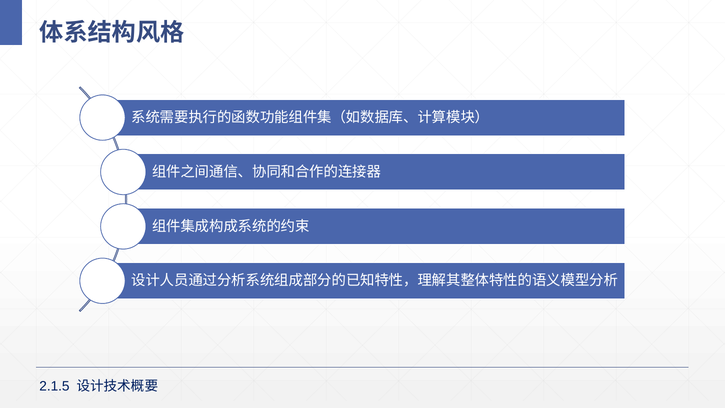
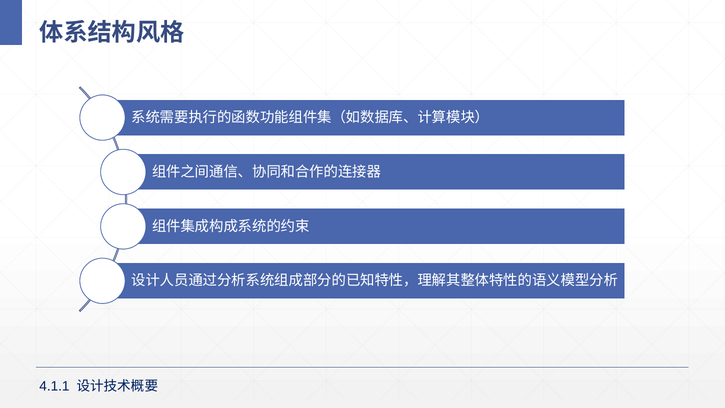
2.1.5: 2.1.5 -> 4.1.1 (54, 386)
